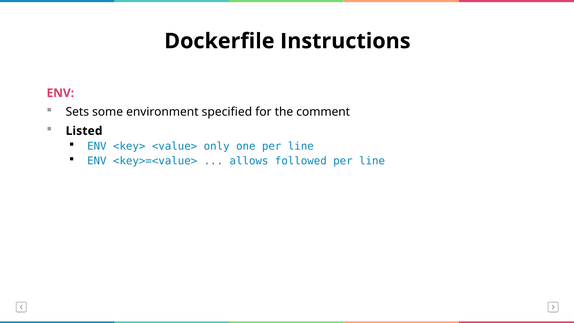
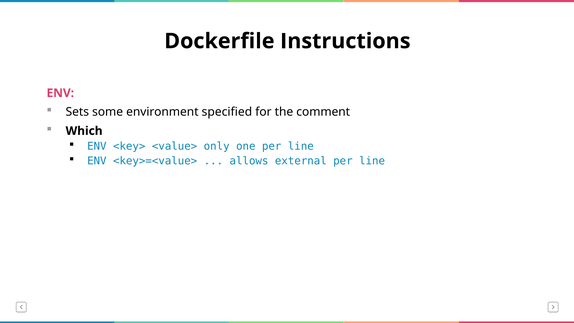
Listed: Listed -> Which (84, 131)
followed: followed -> external (301, 161)
